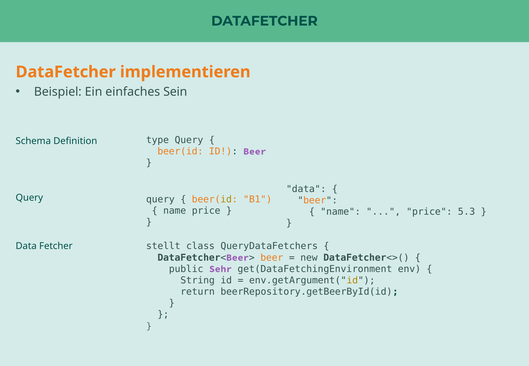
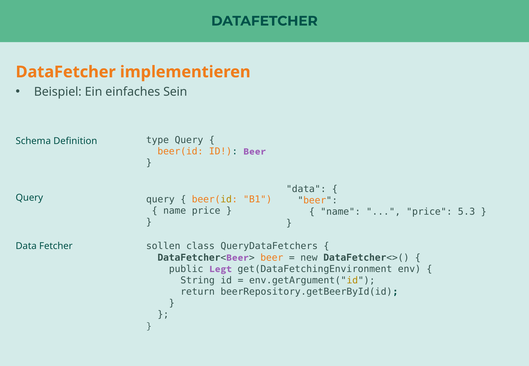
stellt: stellt -> sollen (163, 246)
Sehr: Sehr -> Legt (220, 269)
